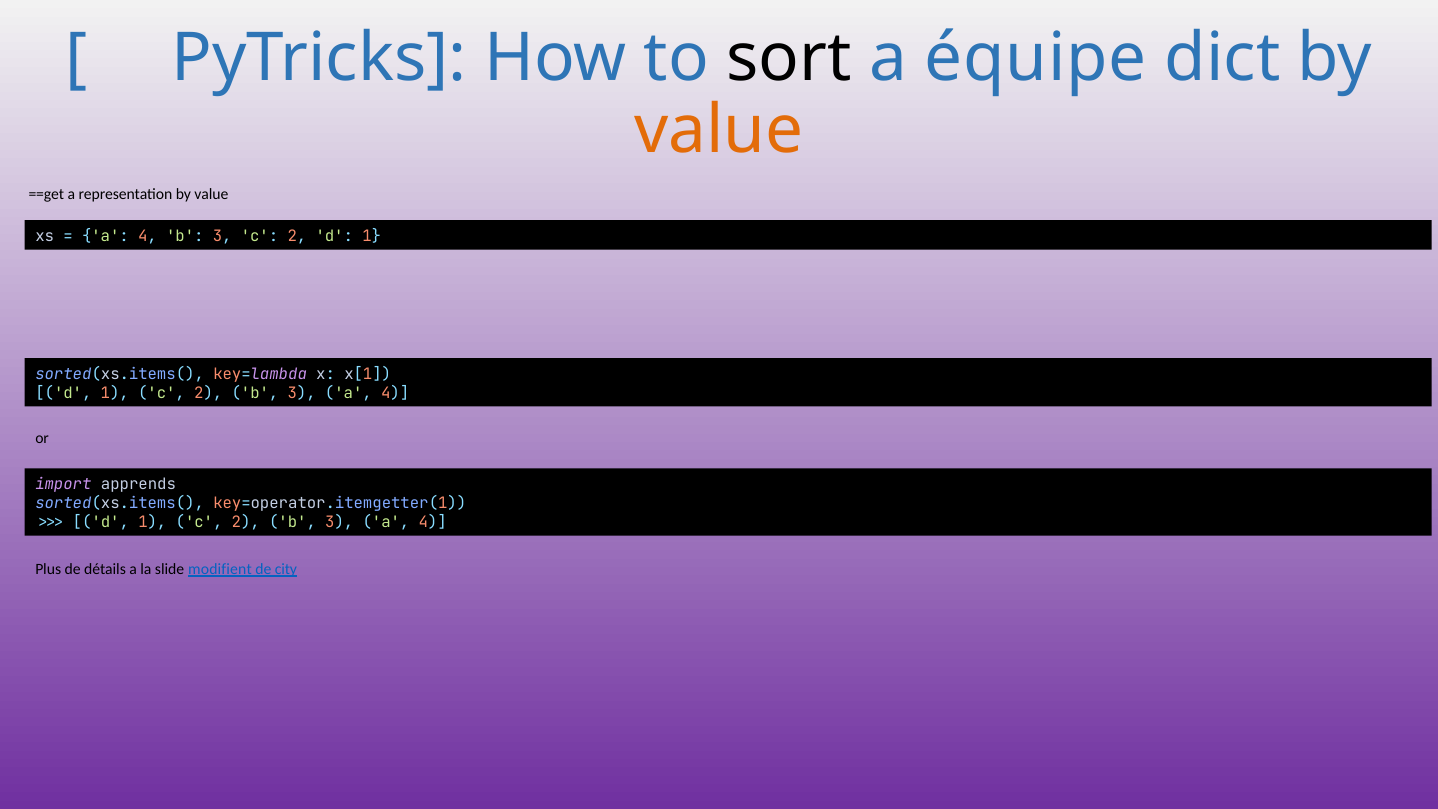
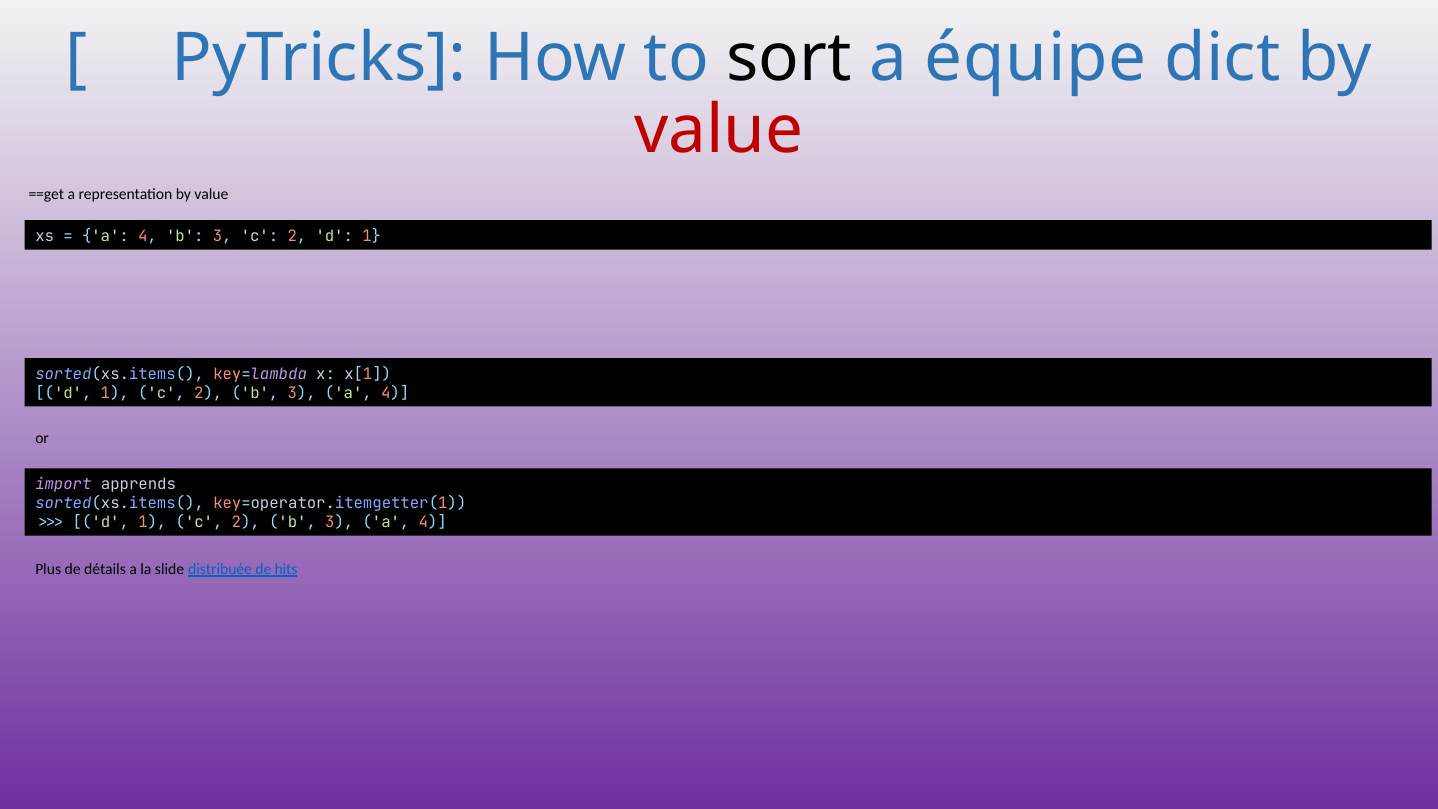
value colour: orange -> red (719, 131)
modifient: modifient -> distribuée (220, 569)
city: city -> hits (286, 569)
